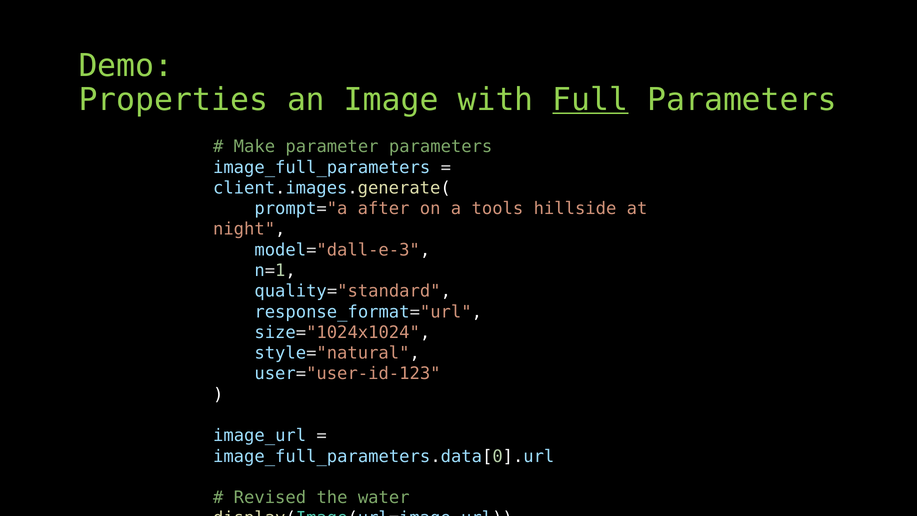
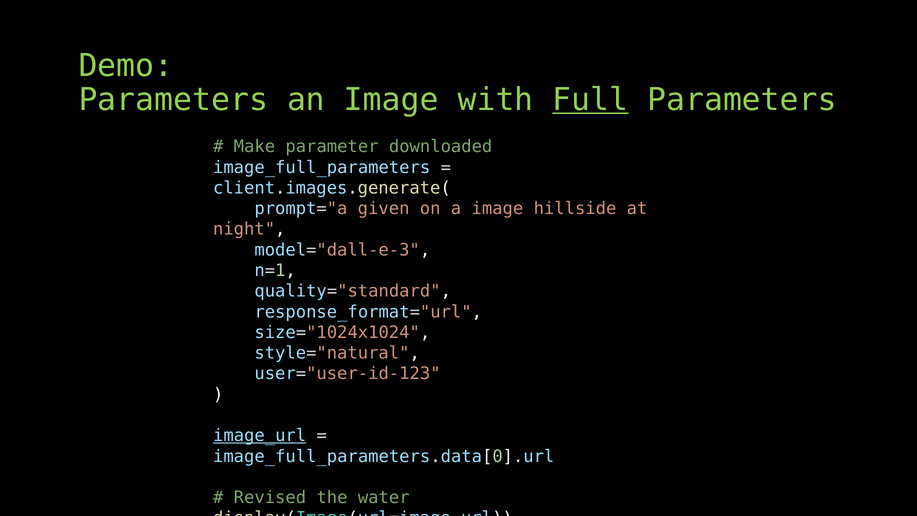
Properties: Properties -> Parameters (173, 100)
parameter parameters: parameters -> downloaded (441, 147)
after: after -> given (384, 209)
a tools: tools -> image (497, 209)
image_url underline: none -> present (260, 436)
